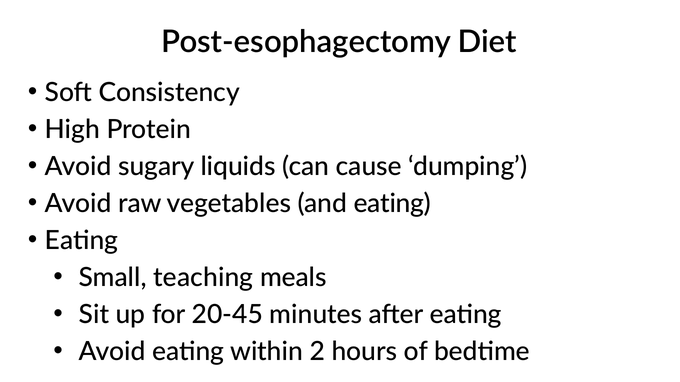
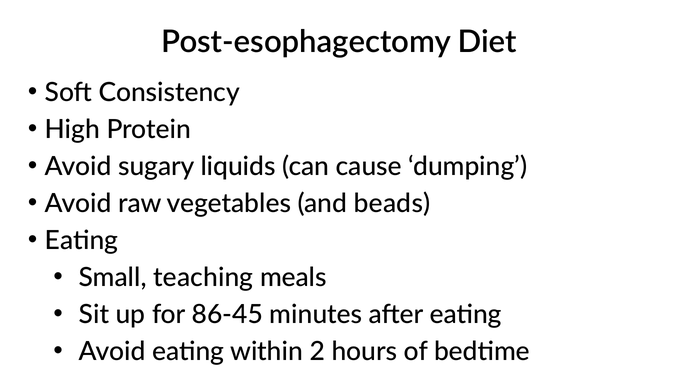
and eating: eating -> beads (392, 204)
20-45: 20-45 -> 86-45 (227, 315)
